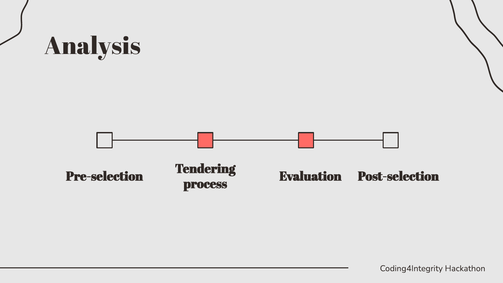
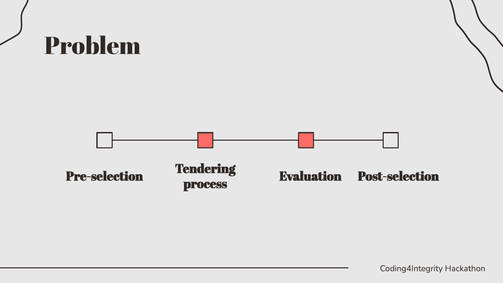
Analysis: Analysis -> Problem (93, 46)
